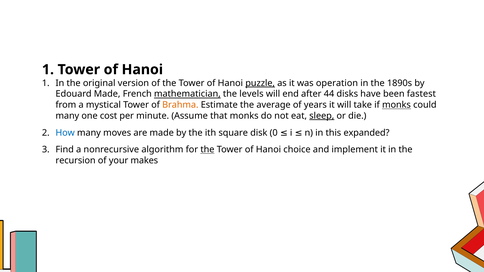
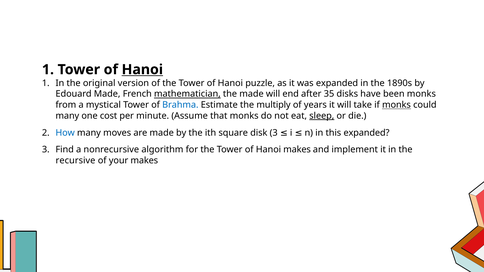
Hanoi underline: none -> present (142, 70)
puzzle underline: present -> none (260, 83)
was operation: operation -> expanded (337, 83)
the levels: levels -> made (252, 94)
44: 44 -> 35 (329, 94)
been fastest: fastest -> monks (421, 94)
Brahma colour: orange -> blue (180, 105)
average: average -> multiply (274, 105)
disk 0: 0 -> 3 (274, 133)
the underline: present -> none (207, 150)
Hanoi choice: choice -> makes (297, 150)
recursion: recursion -> recursive (76, 161)
